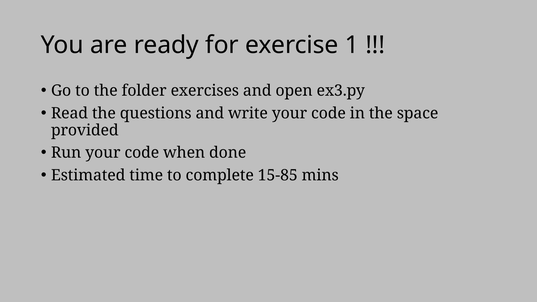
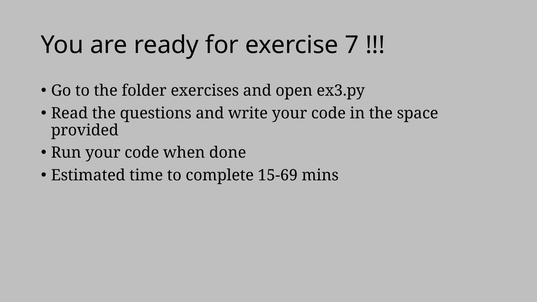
1: 1 -> 7 (352, 45)
15-85: 15-85 -> 15-69 (278, 175)
